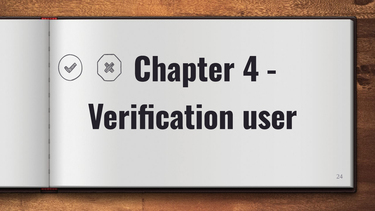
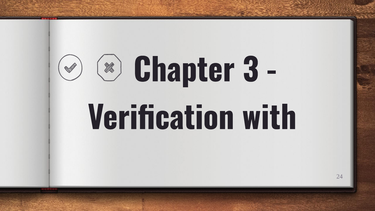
4: 4 -> 3 (251, 71)
user: user -> with (269, 119)
